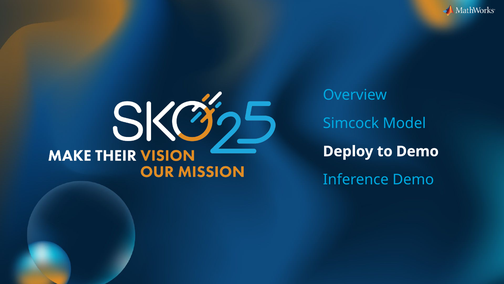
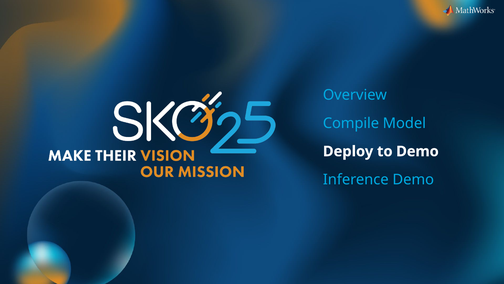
Simcock: Simcock -> Compile (351, 123)
